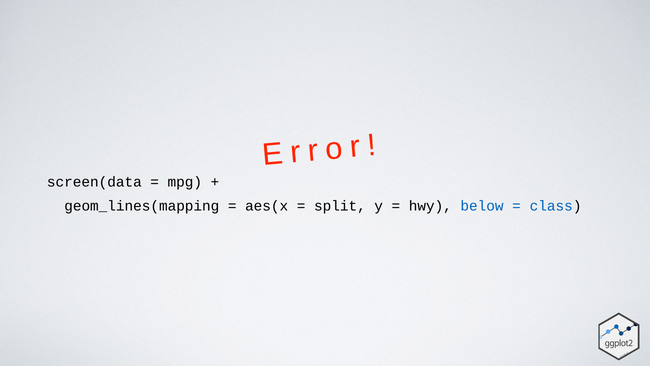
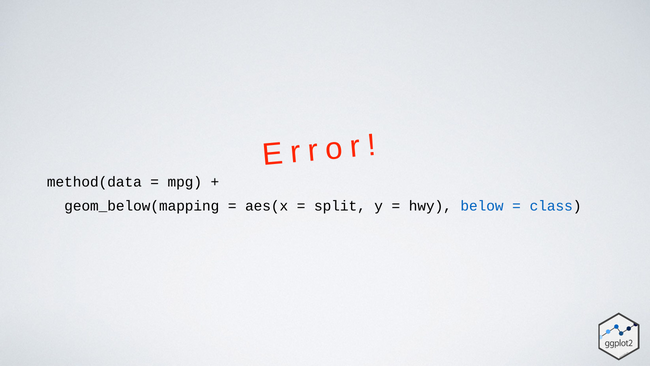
screen(data: screen(data -> method(data (94, 182)
geom_lines(mapping: geom_lines(mapping -> geom_below(mapping (142, 206)
